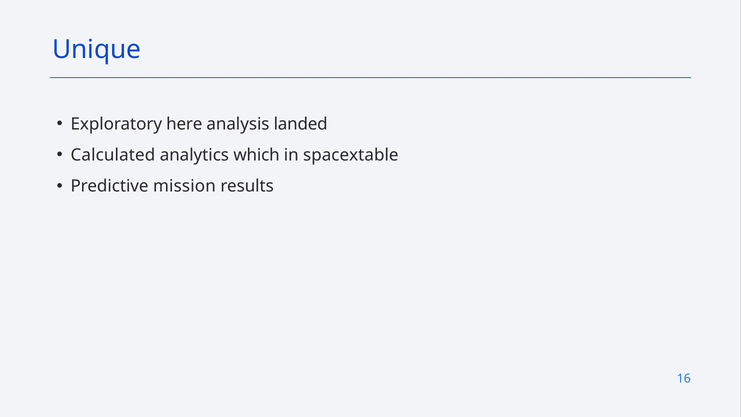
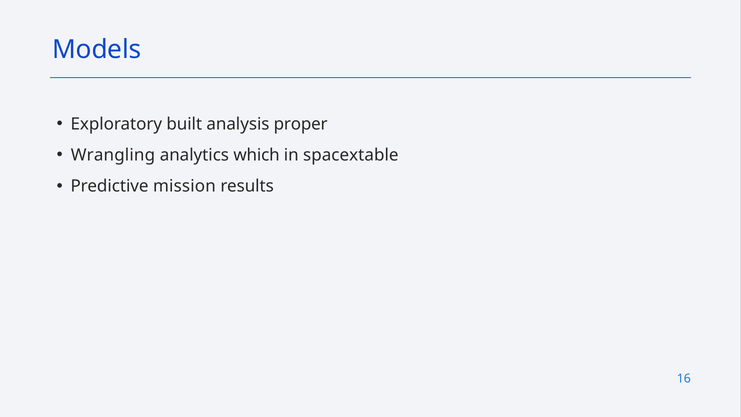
Unique: Unique -> Models (97, 49)
here: here -> built (184, 124)
landed: landed -> proper (301, 124)
Calculated: Calculated -> Wrangling (113, 155)
